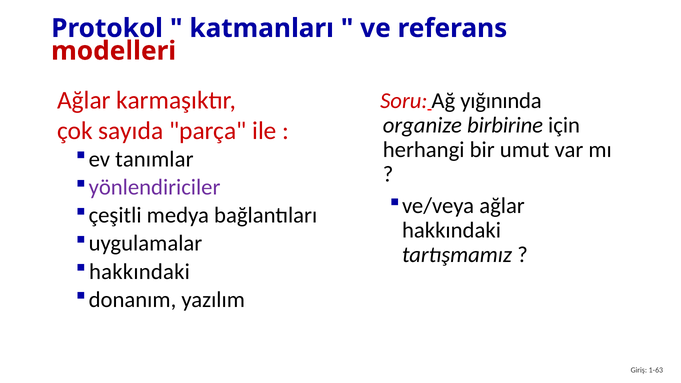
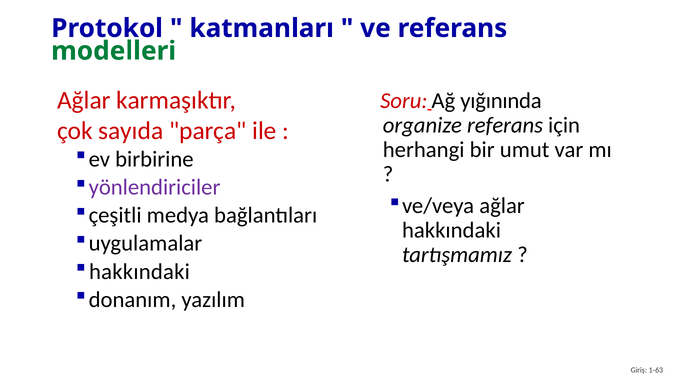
modelleri colour: red -> green (114, 51)
organize birbirine: birbirine -> referans (505, 125)
tanımlar: tanımlar -> birbirine (154, 159)
